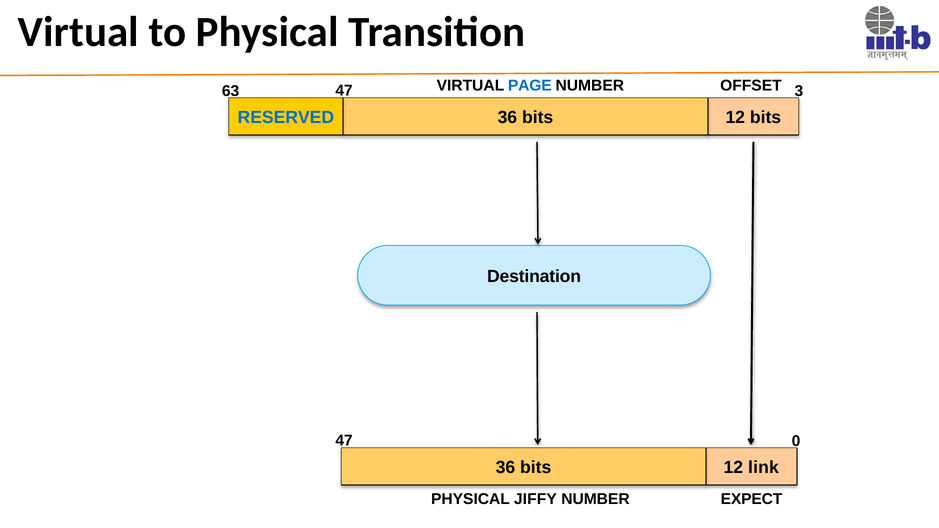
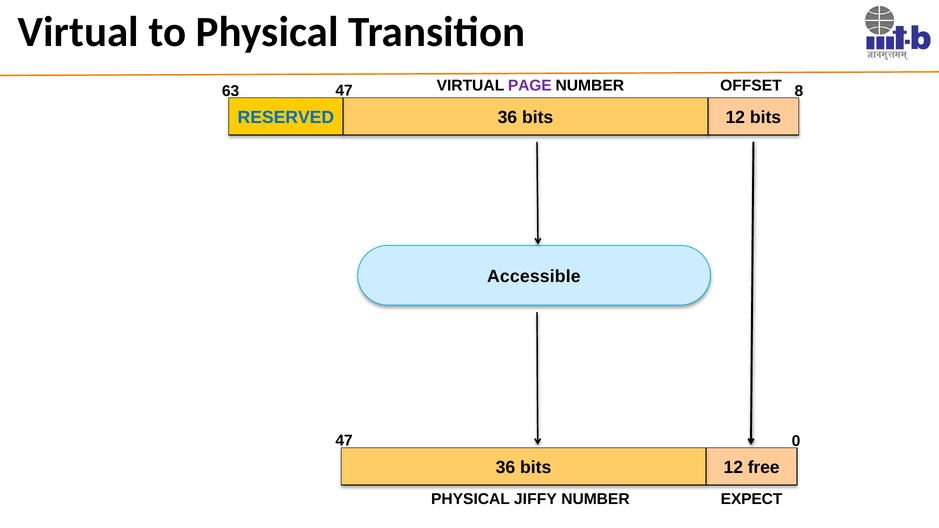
PAGE colour: blue -> purple (530, 86)
3: 3 -> 8 (799, 91)
Destination: Destination -> Accessible (534, 277)
link: link -> free (764, 468)
